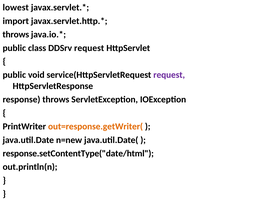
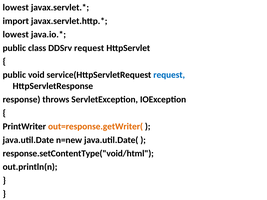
throws: throws -> lowest (16, 35)
request colour: purple -> blue (169, 75)
response.setContentType("date/html: response.setContentType("date/html -> response.setContentType("void/html (78, 154)
